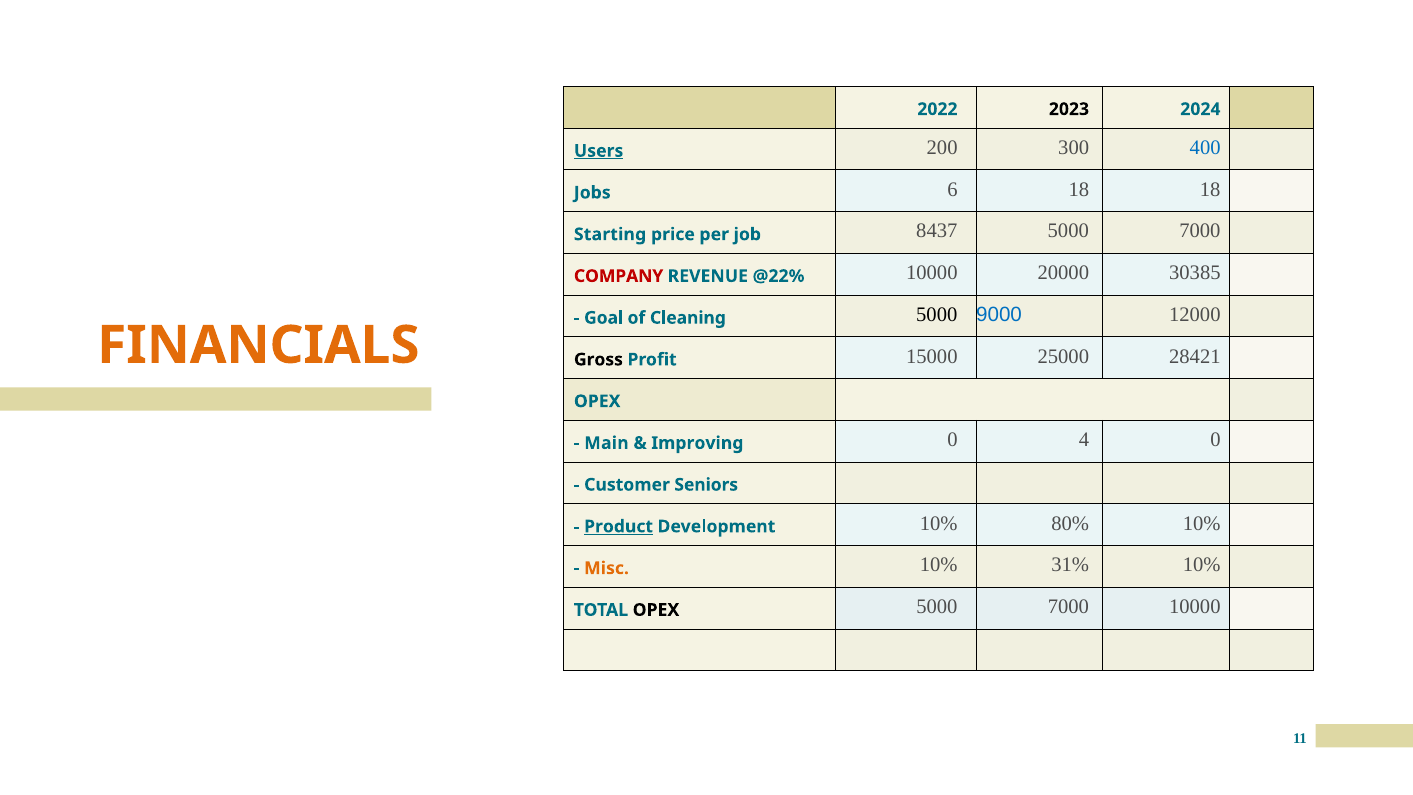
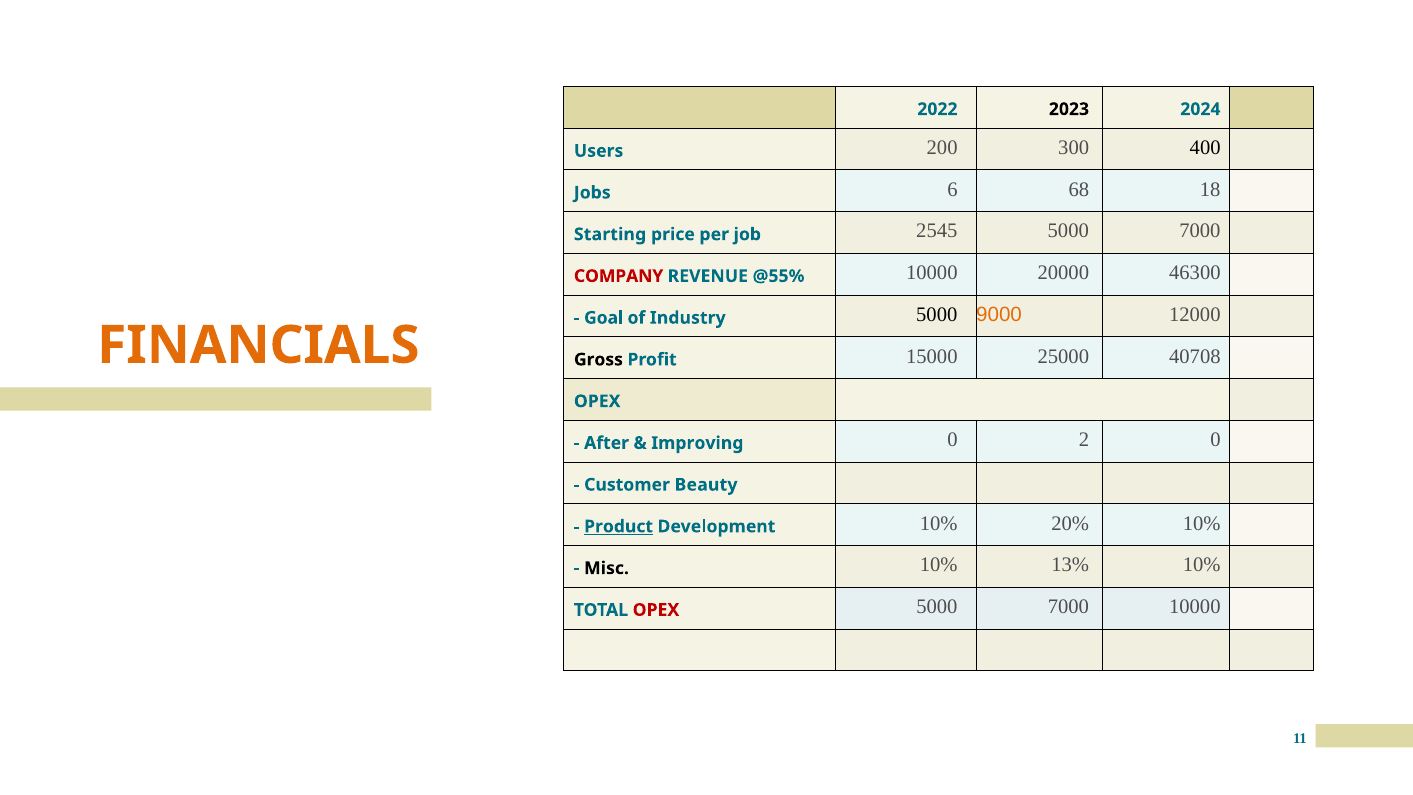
Users underline: present -> none (599, 151)
400 colour: blue -> black (1205, 148)
6 18: 18 -> 68 (1079, 189)
8437: 8437 -> 2545 (937, 231)
@22%: @22% -> @55% (779, 276)
30385: 30385 -> 46300 (1195, 273)
Cleaning: Cleaning -> Industry (688, 318)
9000 colour: blue -> orange (999, 315)
28421: 28421 -> 40708 (1195, 356)
Main: Main -> After (607, 443)
4: 4 -> 2 (1084, 440)
Seniors: Seniors -> Beauty (706, 485)
80%: 80% -> 20% (1070, 523)
Misc colour: orange -> black (607, 568)
31%: 31% -> 13% (1070, 565)
OPEX colour: black -> red (656, 610)
